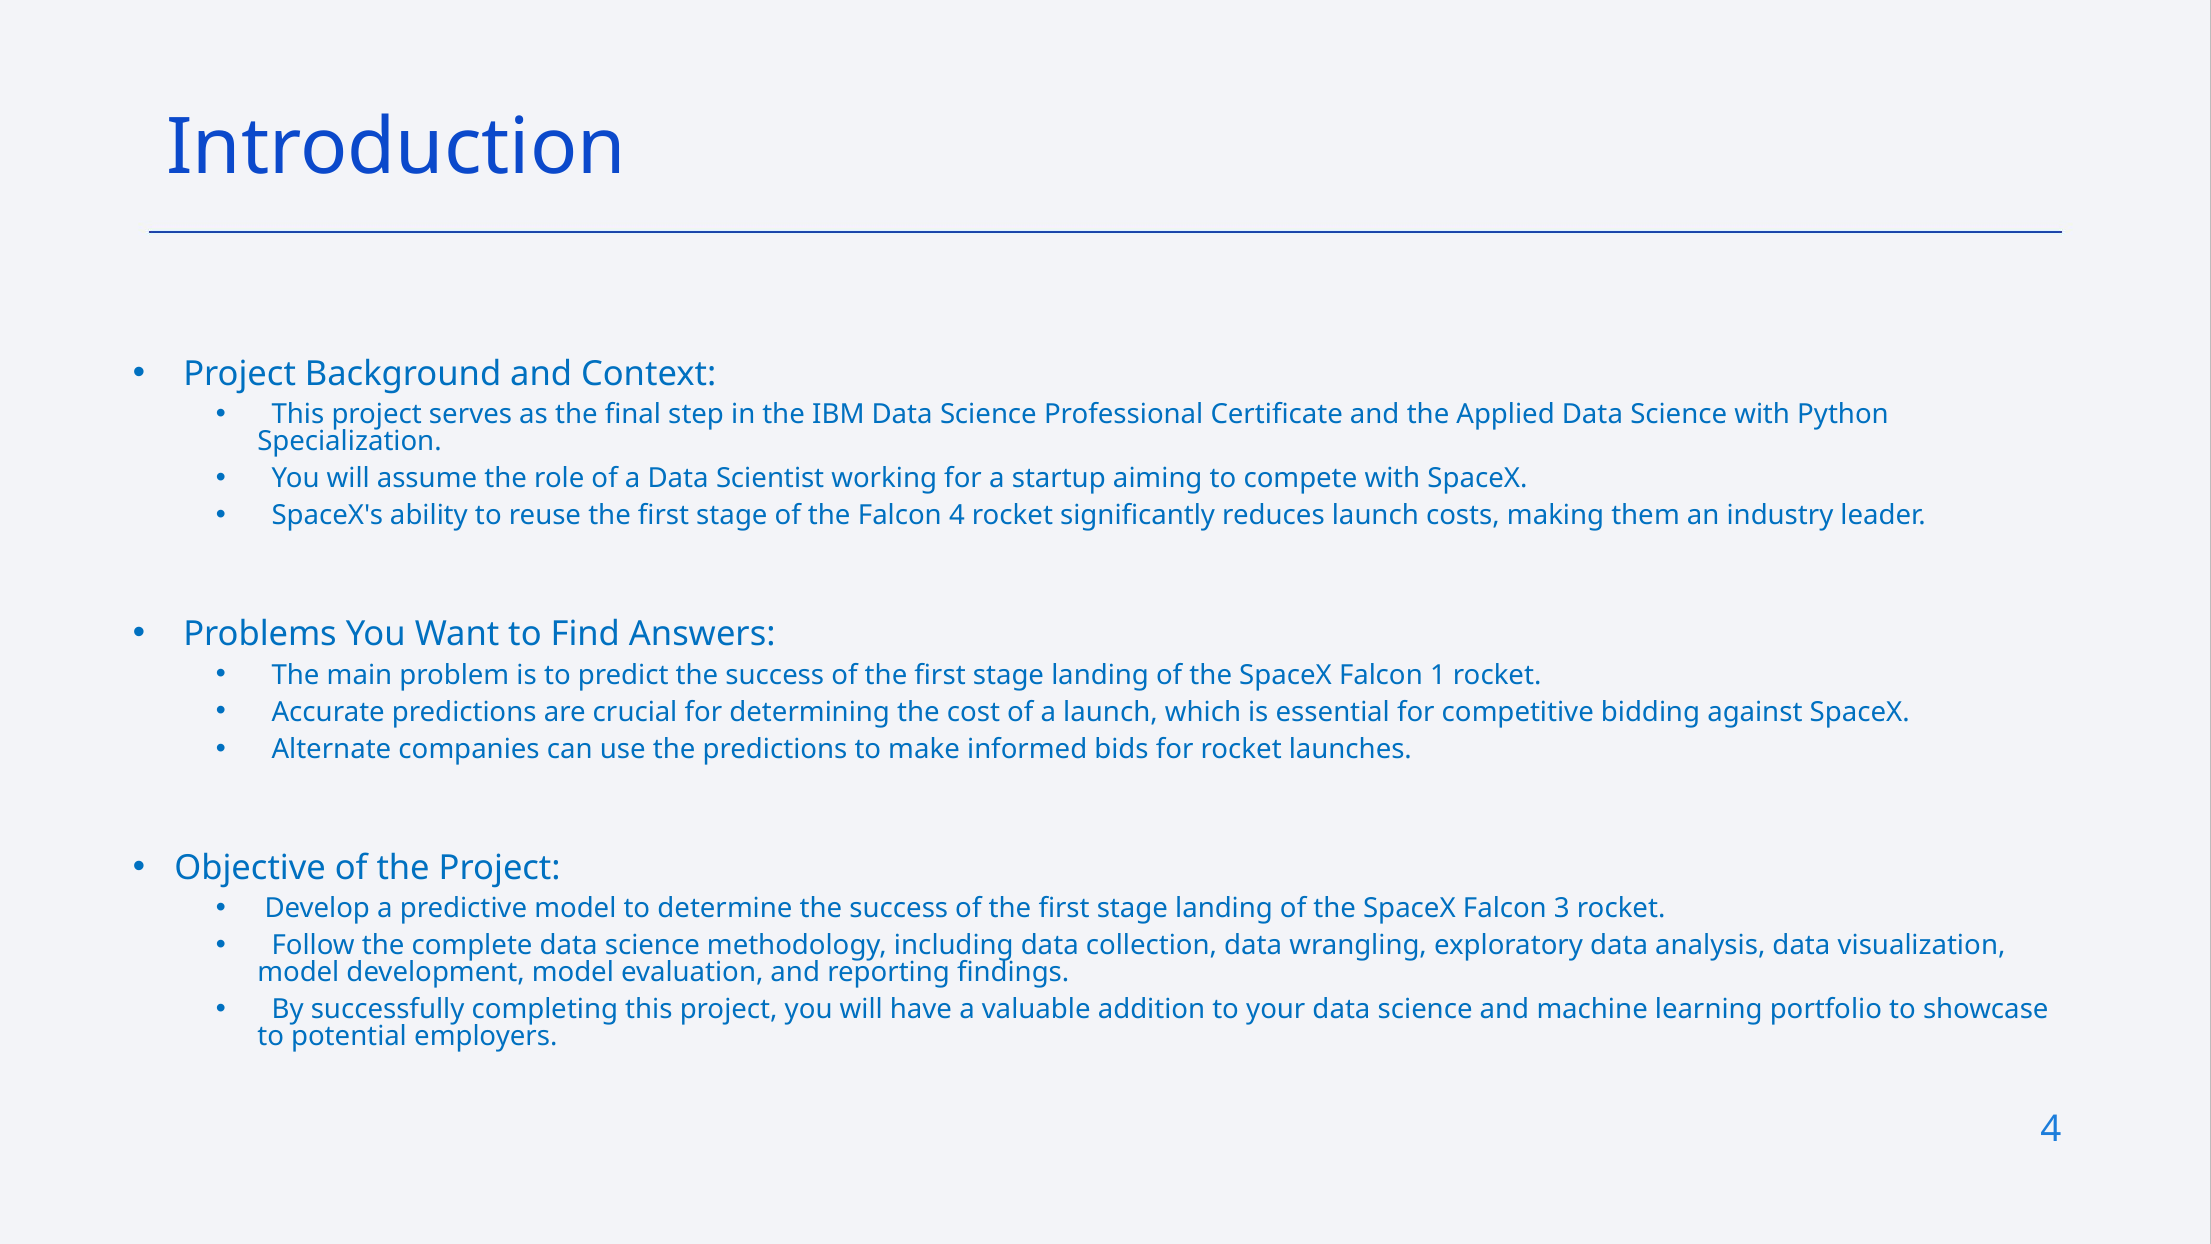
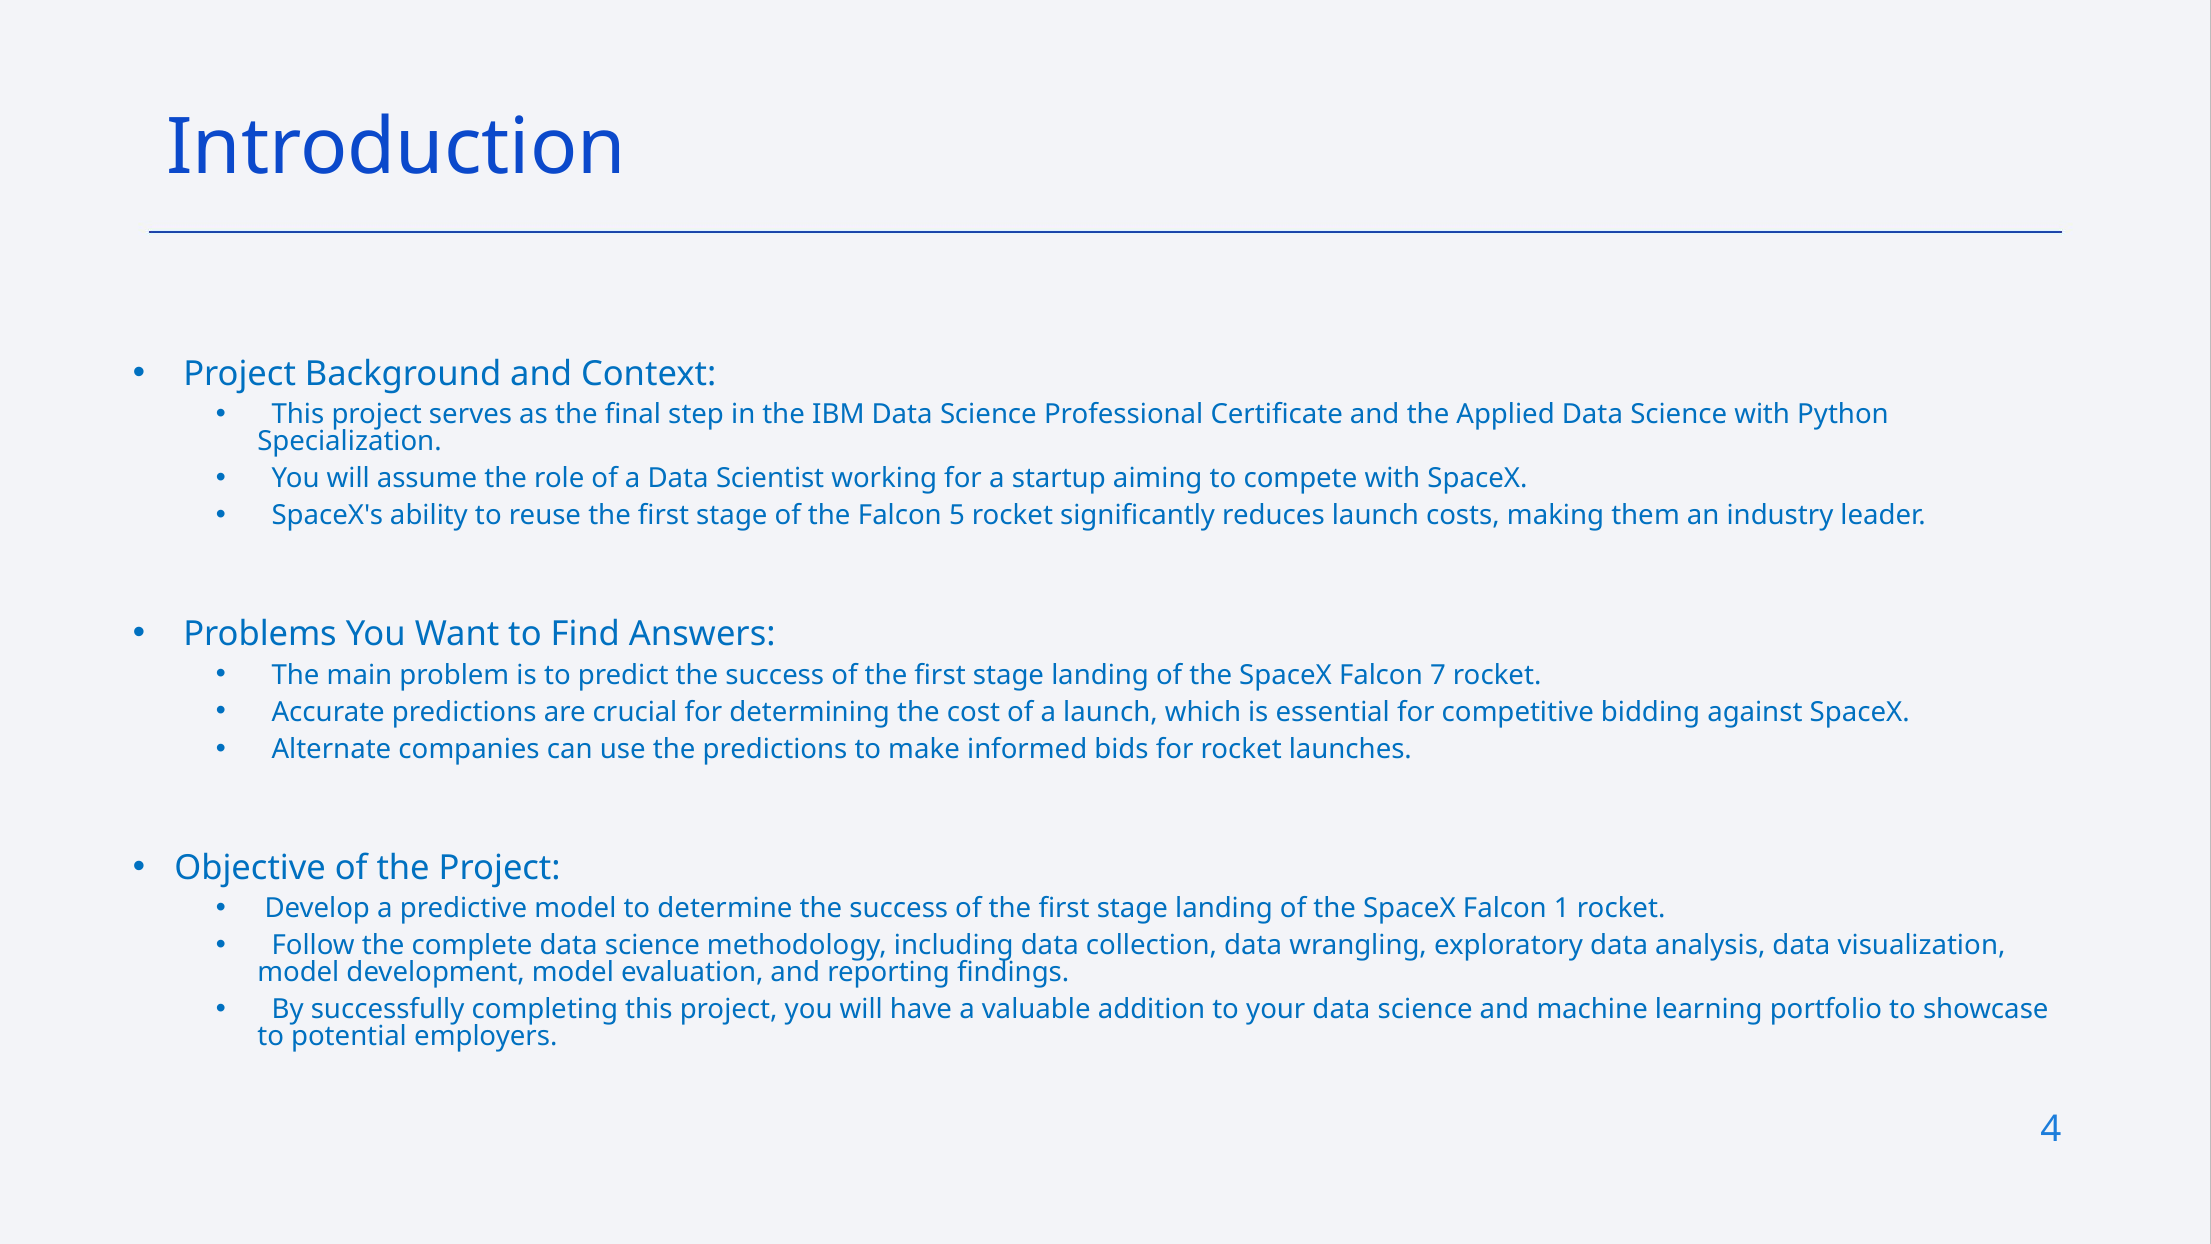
Falcon 4: 4 -> 5 (957, 516)
1: 1 -> 7 (1438, 675)
3: 3 -> 1 (1562, 908)
